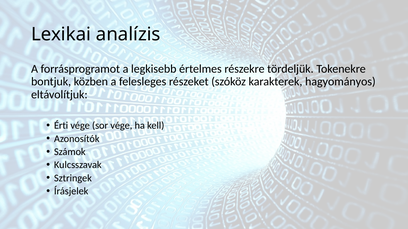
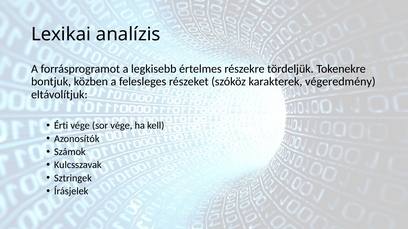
hagyományos: hagyományos -> végeredmény (340, 82)
